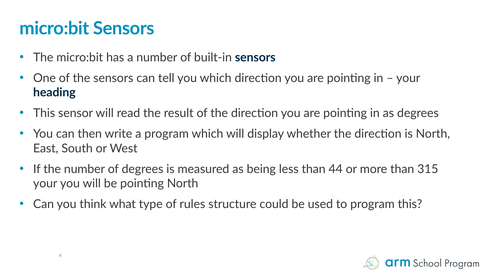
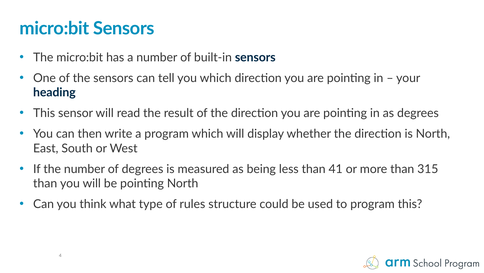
44: 44 -> 41 (336, 169)
your: your -> than (45, 183)
